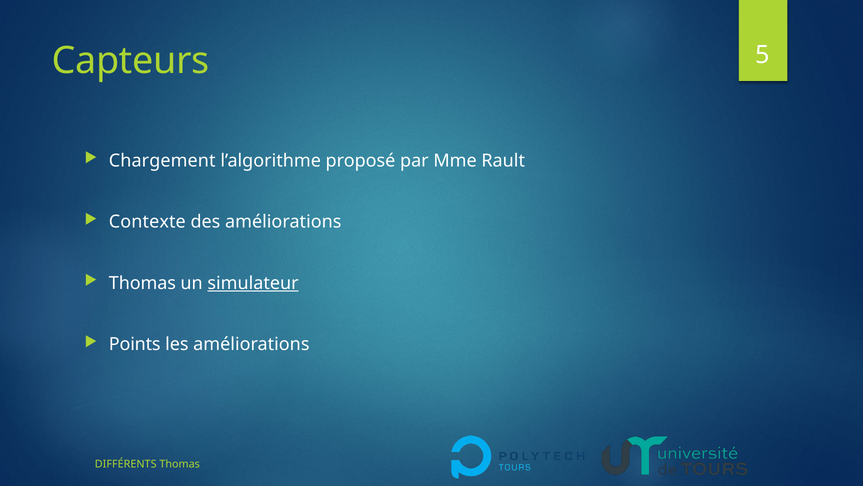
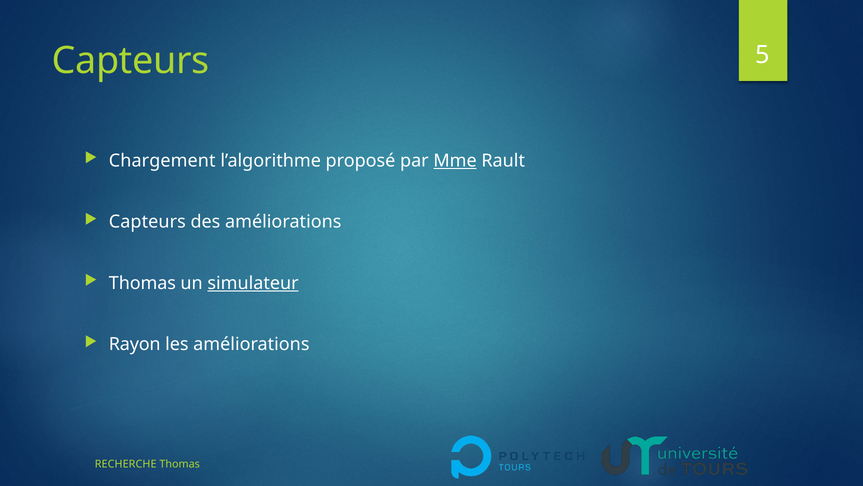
Mme underline: none -> present (455, 161)
Contexte: Contexte -> Capteurs (147, 222)
Points: Points -> Rayon (135, 344)
DIFFÉRENTS: DIFFÉRENTS -> RECHERCHE (126, 464)
